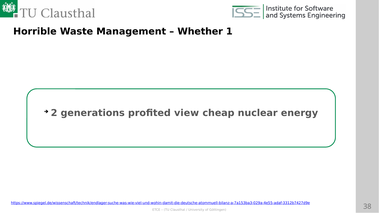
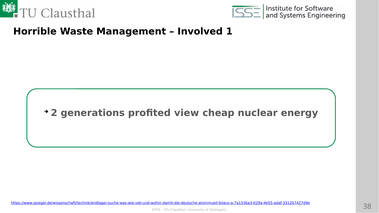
Whether: Whether -> Involved (200, 32)
